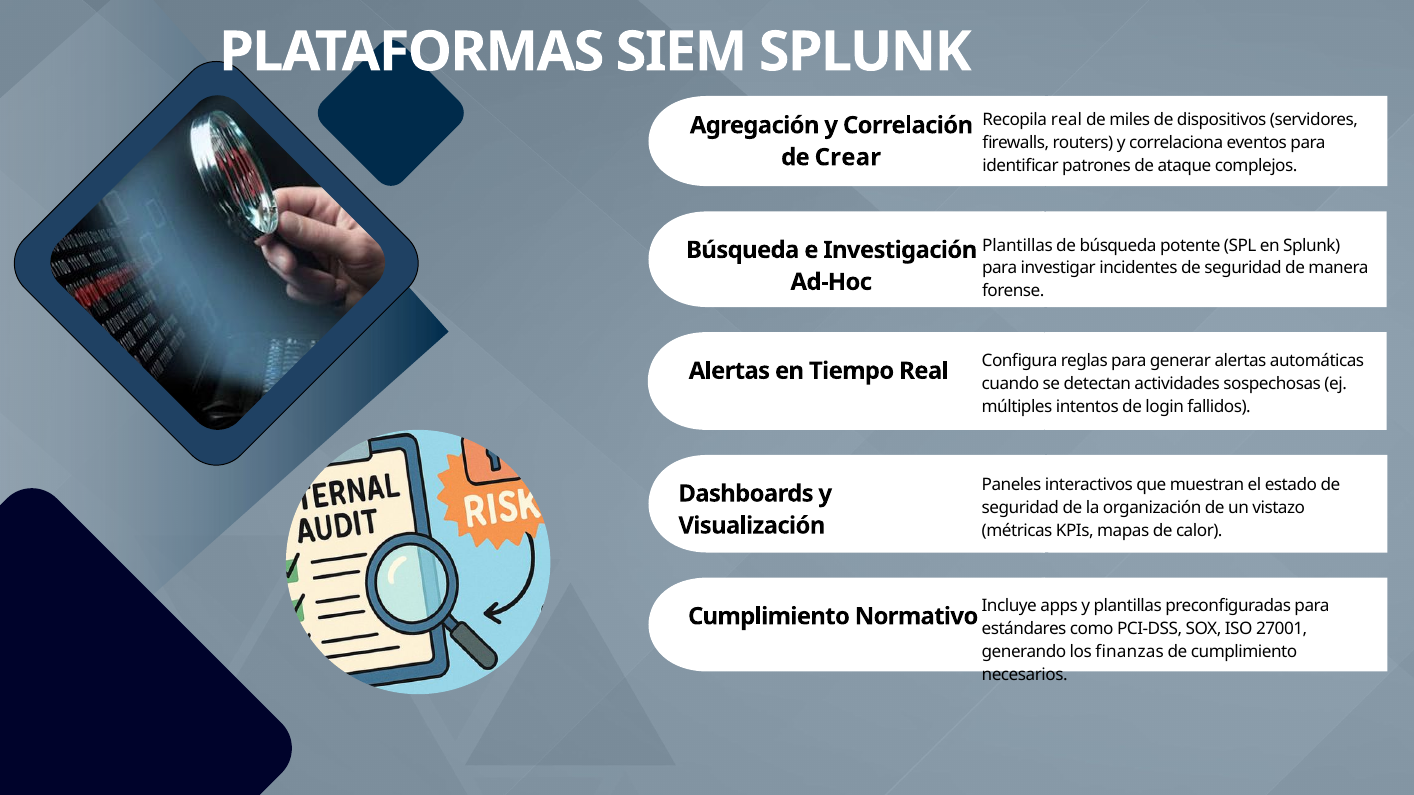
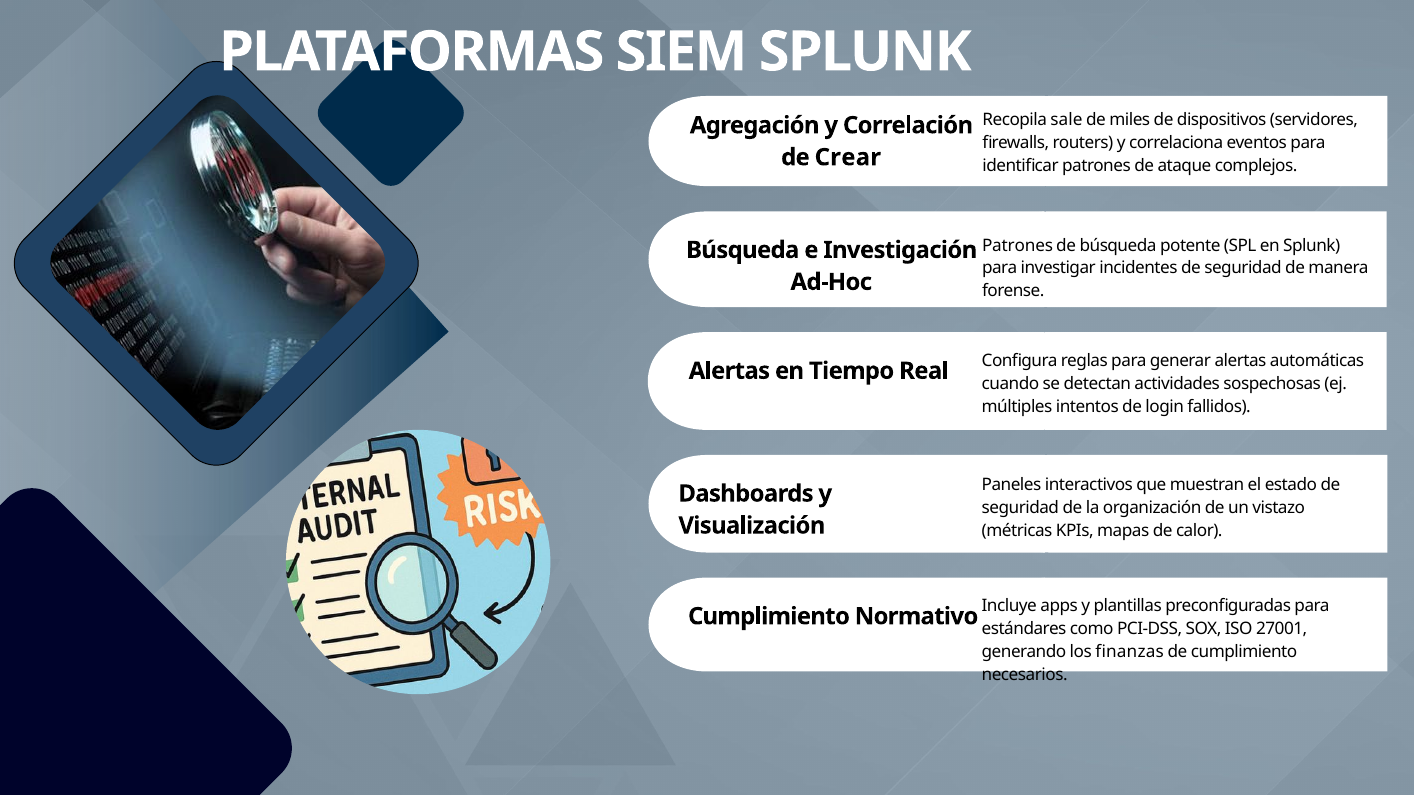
Recopila real: real -> sale (1067, 120)
Plantillas: Plantillas -> Patrones (1018, 245)
